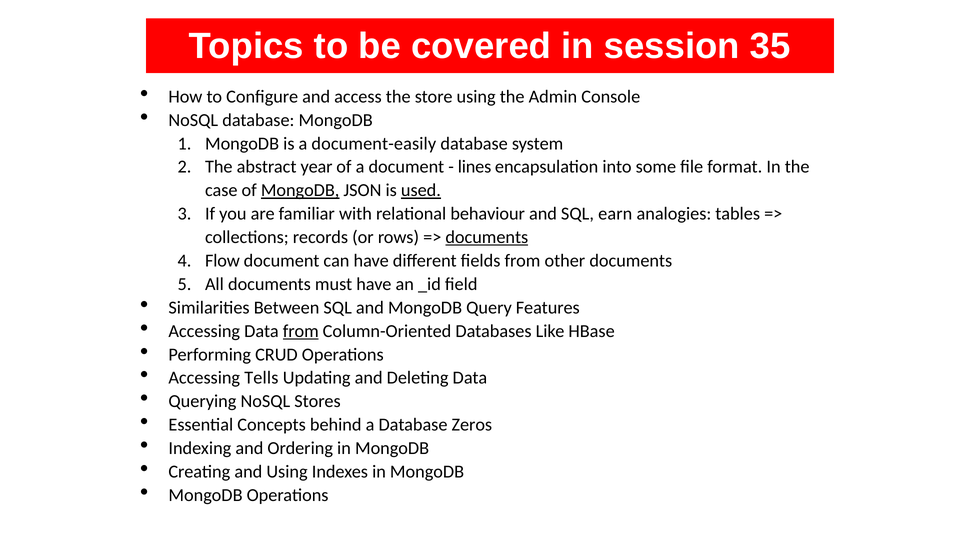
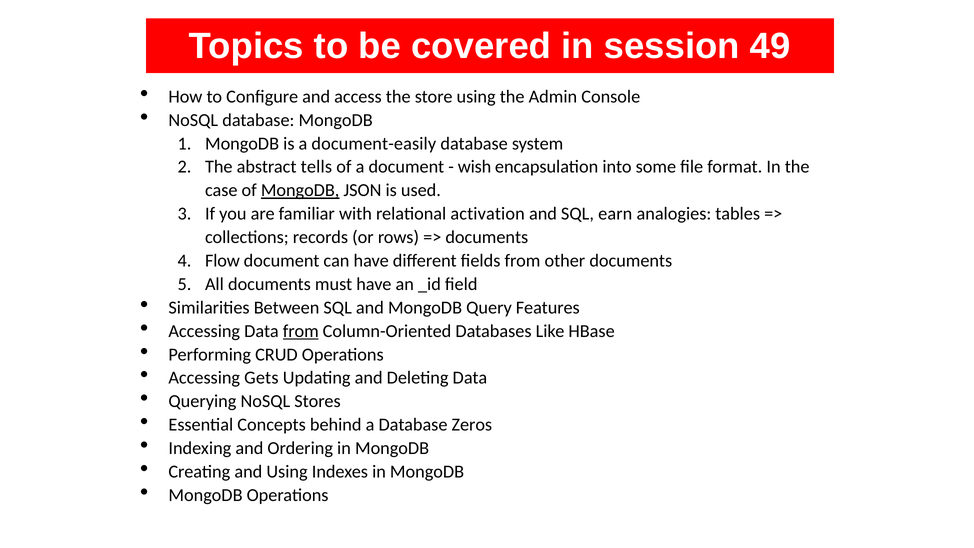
35: 35 -> 49 (770, 46)
year: year -> tells (316, 167)
lines: lines -> wish (475, 167)
used underline: present -> none (421, 190)
behaviour: behaviour -> activation (488, 214)
documents underline: present -> none (487, 237)
Tells: Tells -> Gets (261, 378)
